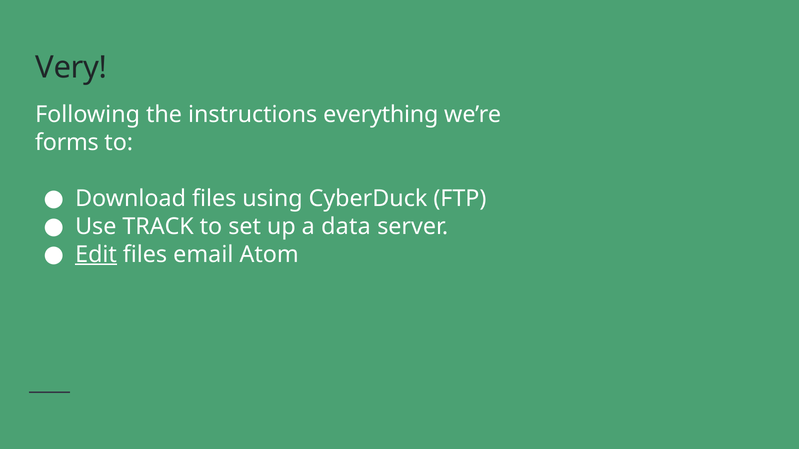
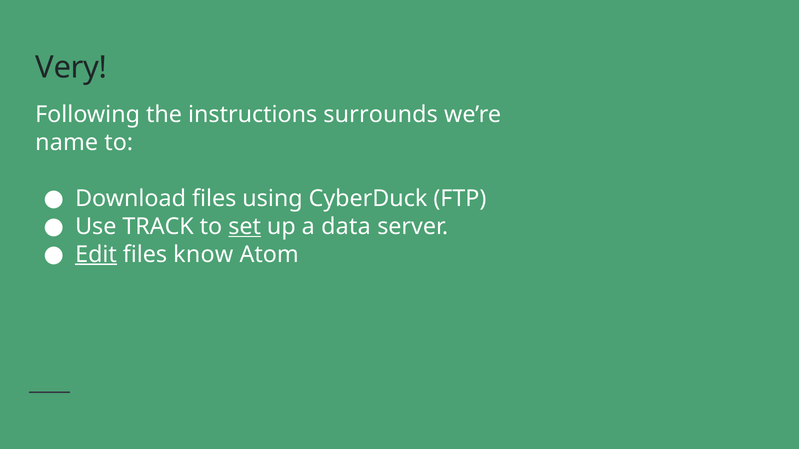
everything: everything -> surrounds (381, 115)
forms: forms -> name (67, 143)
set underline: none -> present (245, 227)
email: email -> know (203, 255)
